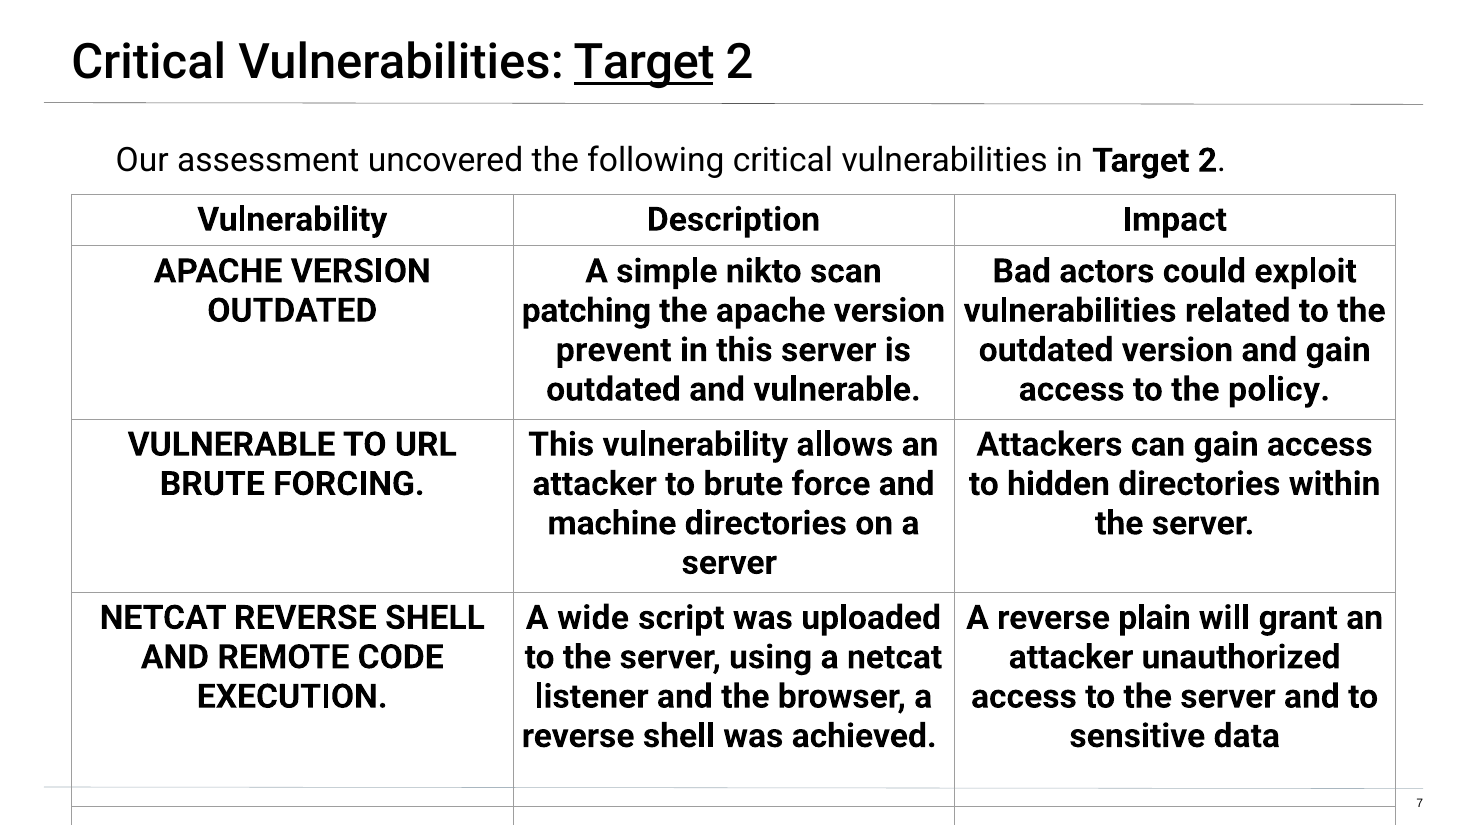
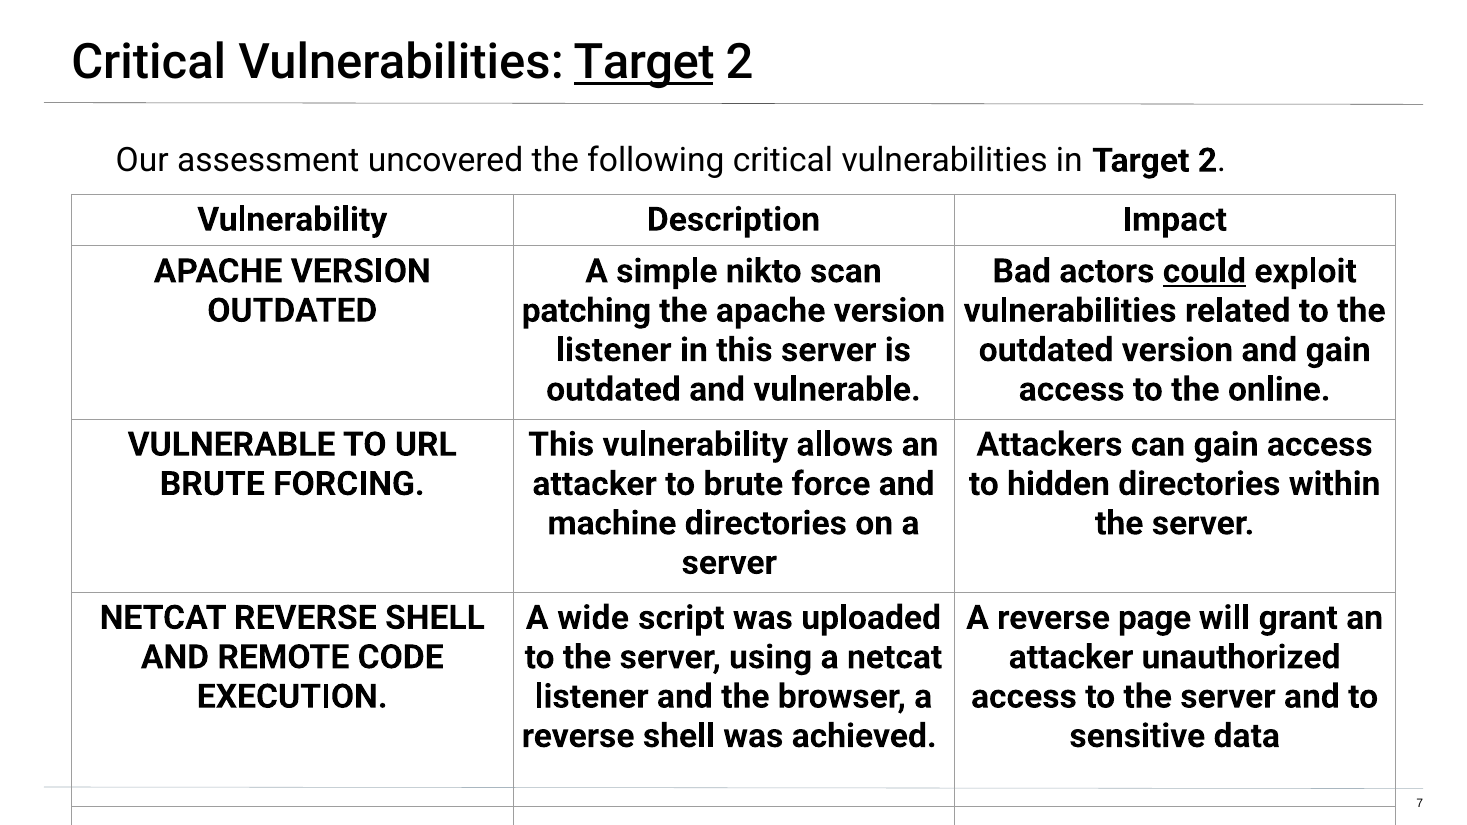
could underline: none -> present (1204, 271)
prevent: prevent -> listener (614, 350)
policy: policy -> online (1279, 390)
plain: plain -> page (1155, 618)
